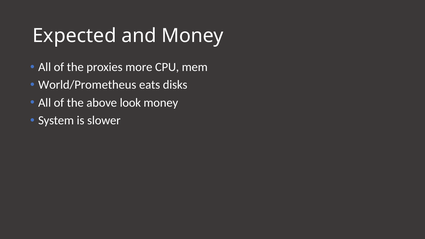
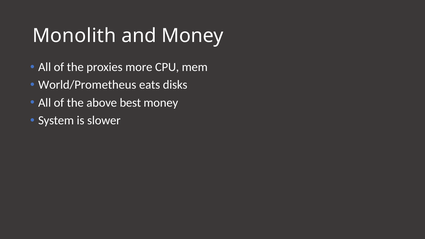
Expected: Expected -> Monolith (74, 36)
look: look -> best (130, 103)
